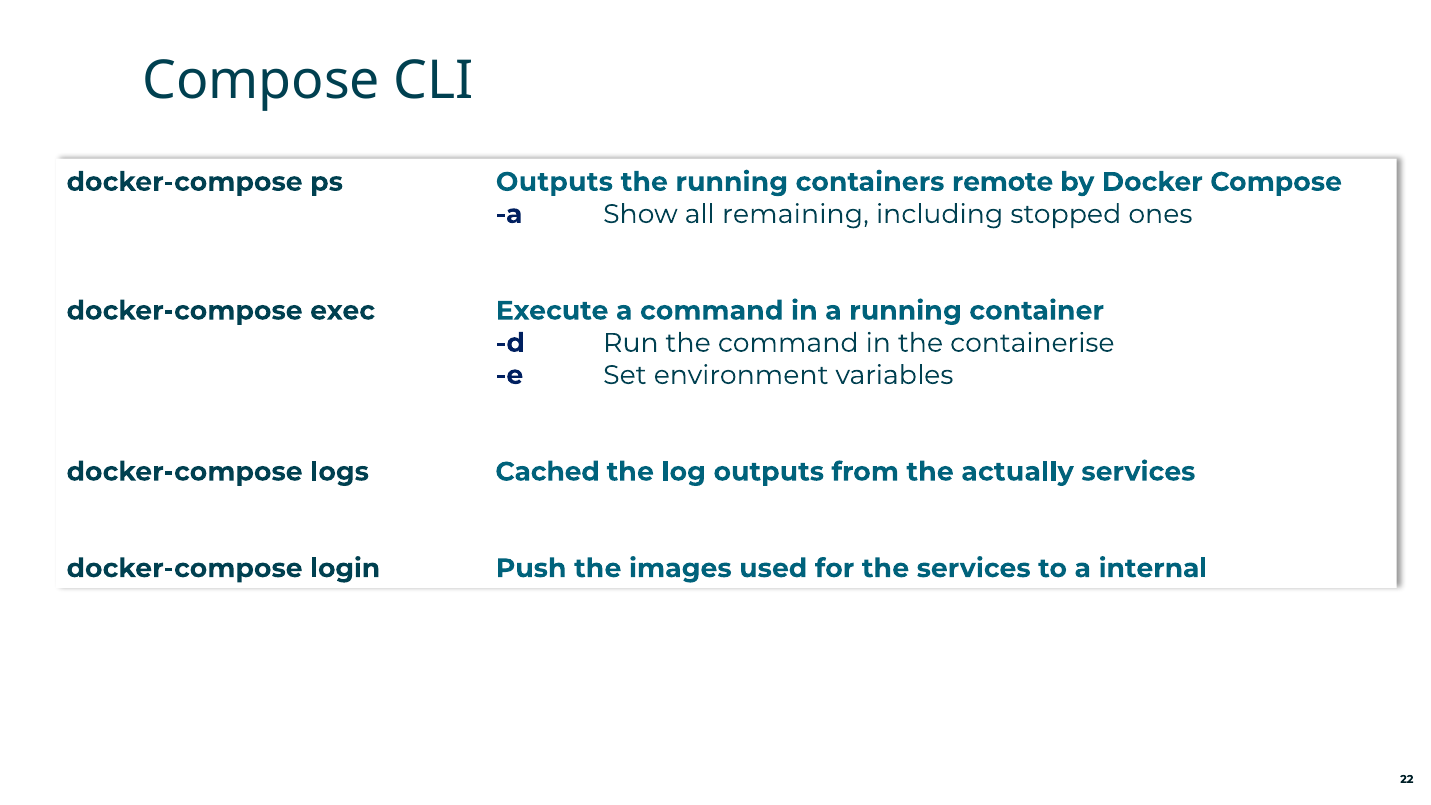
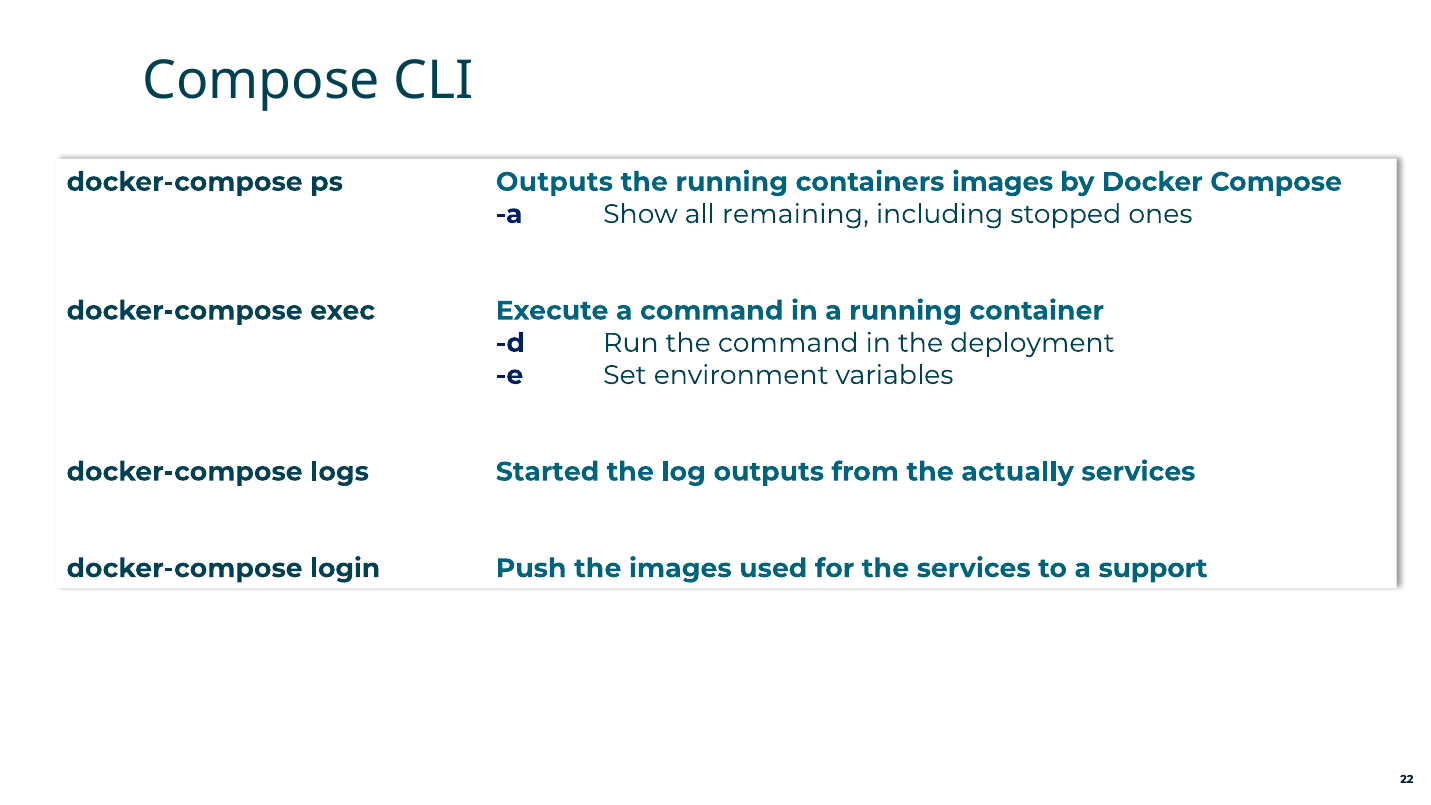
containers remote: remote -> images (1003, 182)
containerise: containerise -> deployment (1032, 343)
Cached: Cached -> Started (548, 472)
internal: internal -> support (1153, 568)
